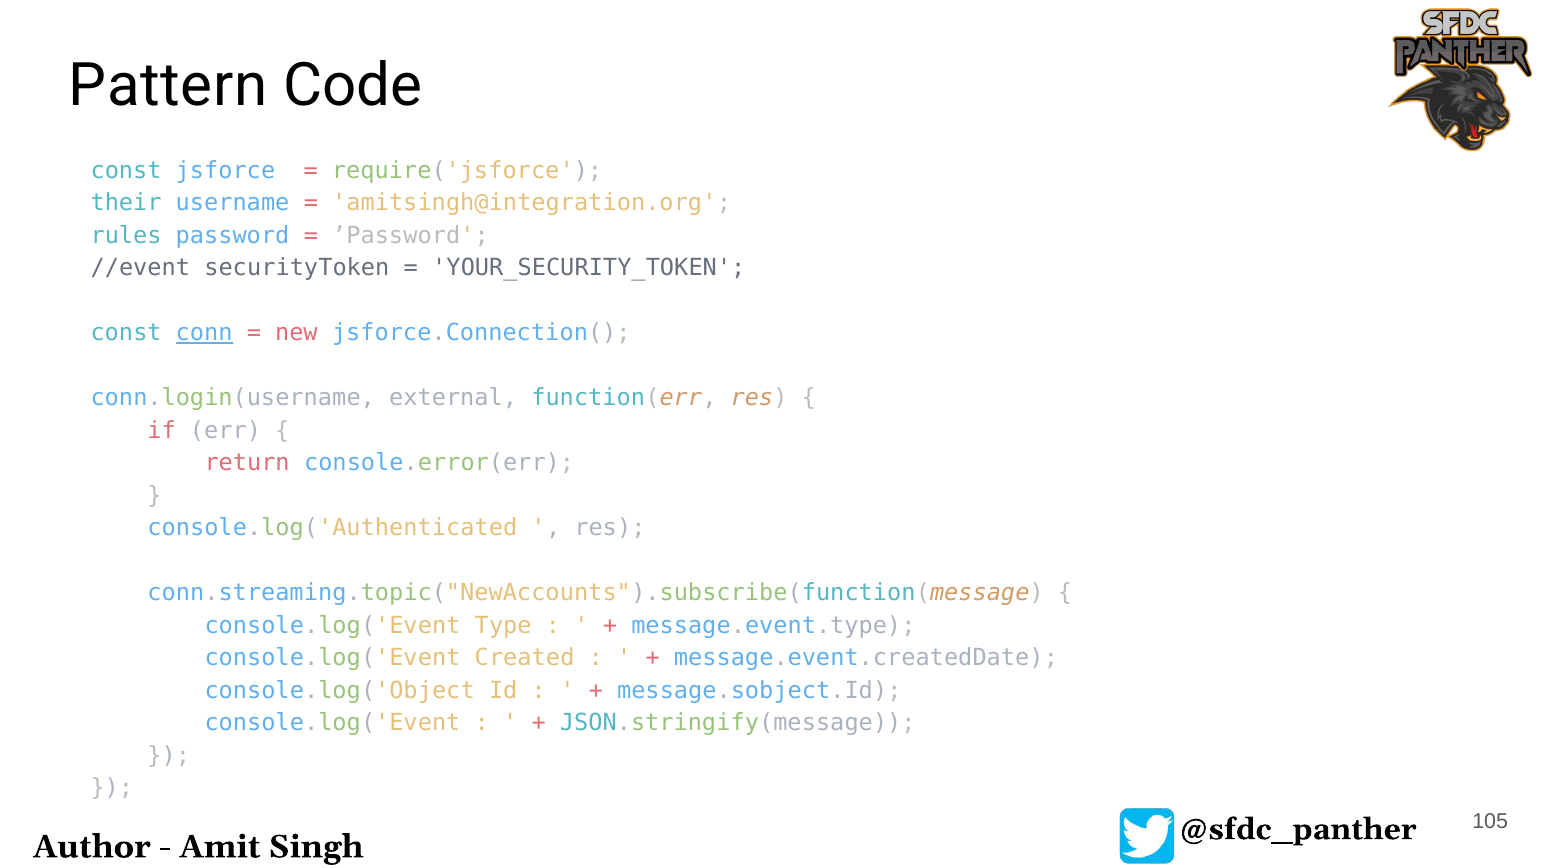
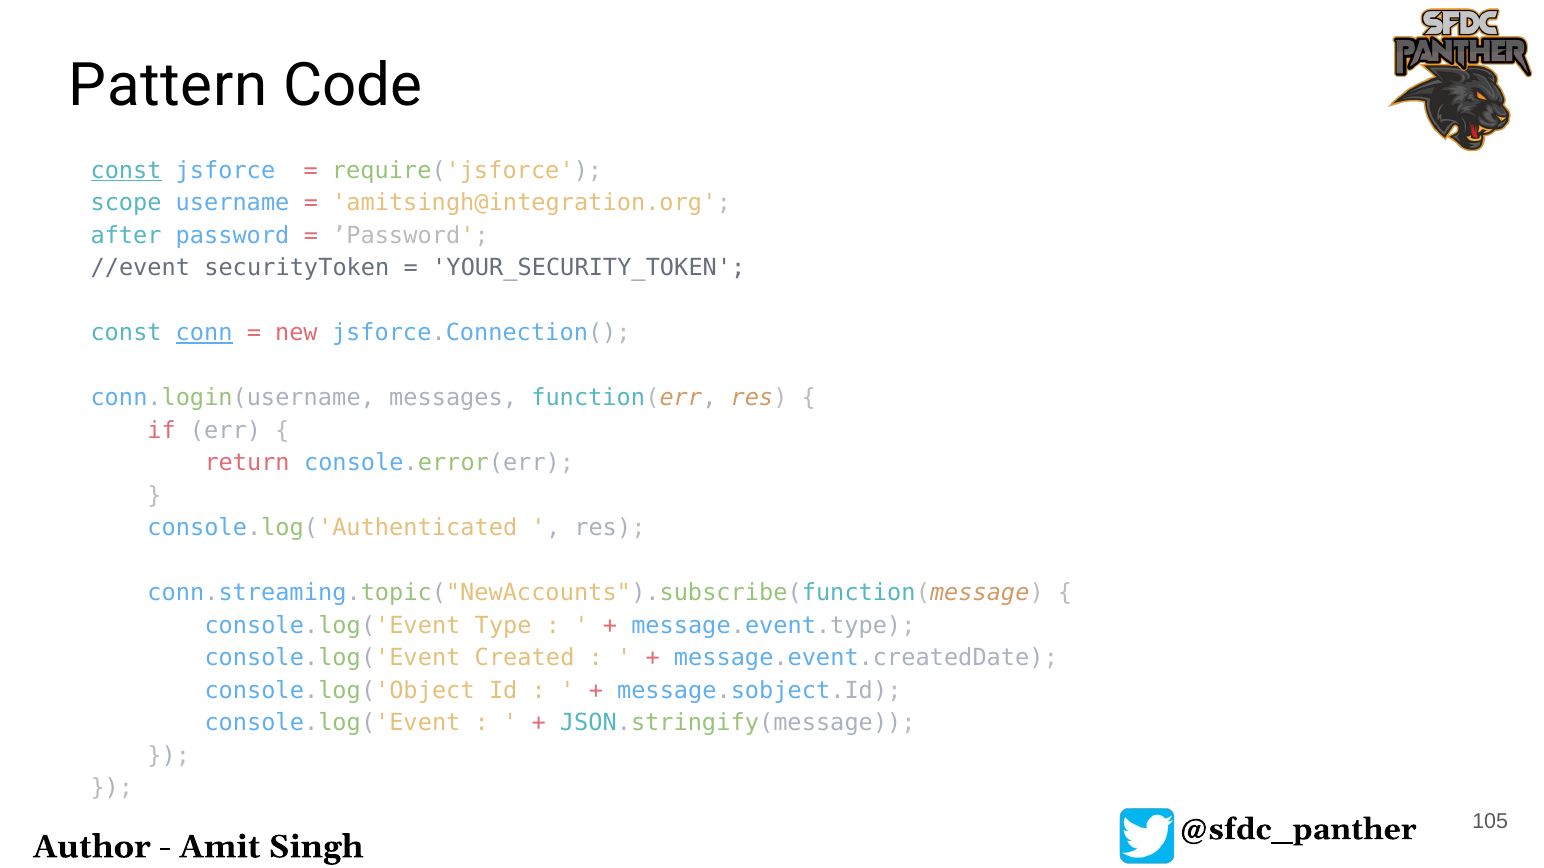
const underline: none -> present (126, 171)
their: their -> scope (126, 203)
rules: rules -> after (126, 236)
external: external -> messages (453, 398)
